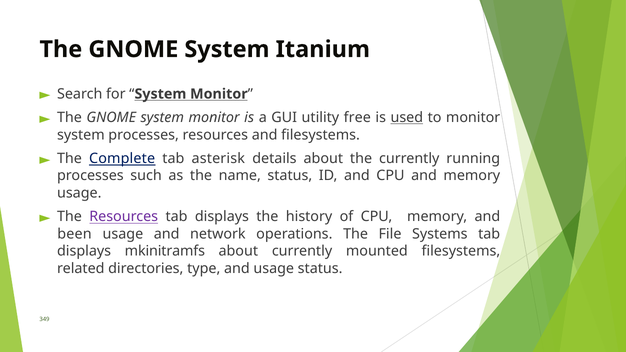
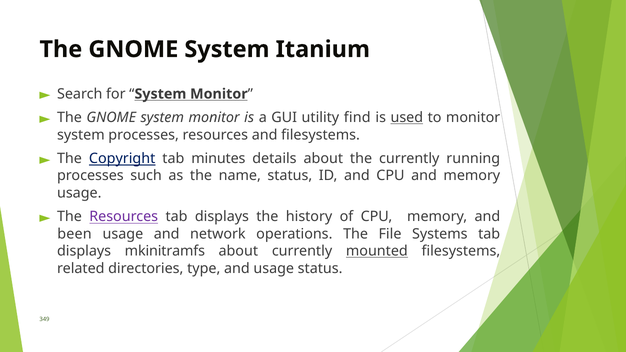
free: free -> find (357, 118)
Complete: Complete -> Copyright (122, 159)
asterisk: asterisk -> minutes (218, 159)
mounted underline: none -> present (377, 251)
